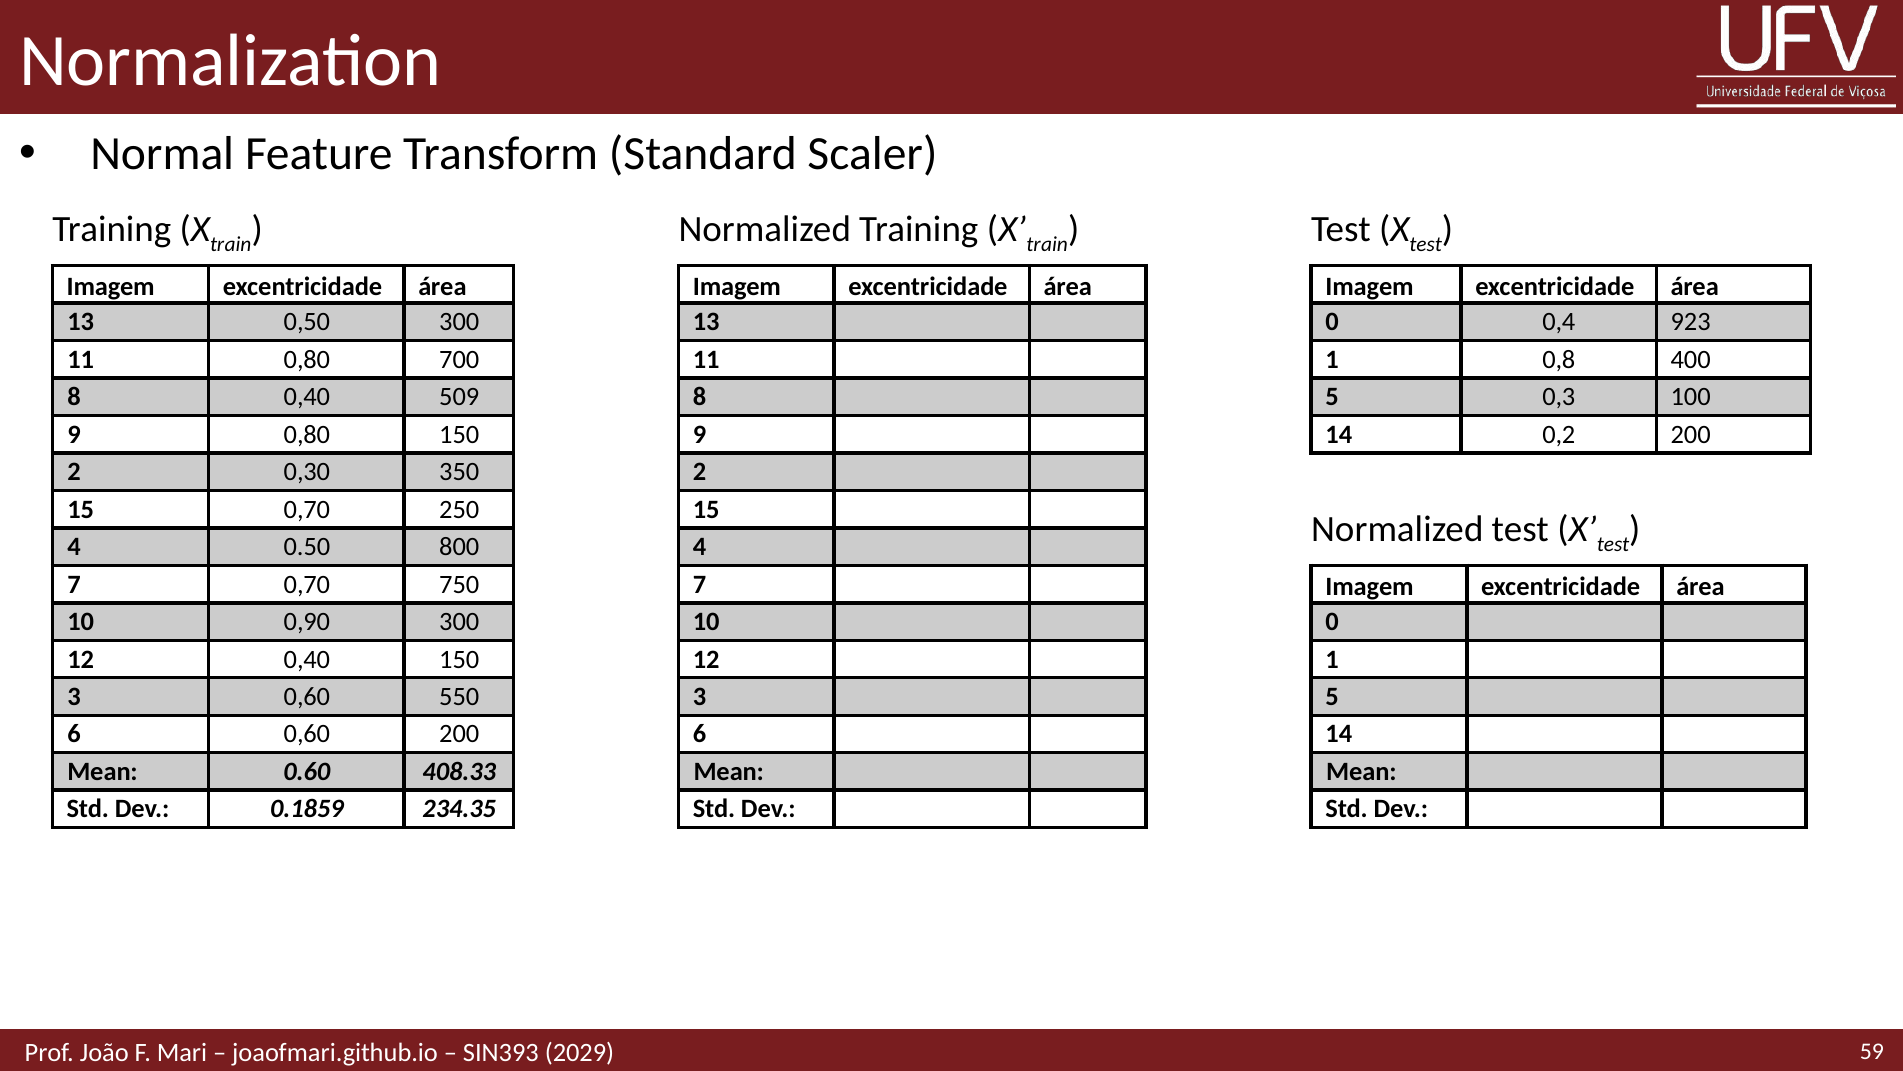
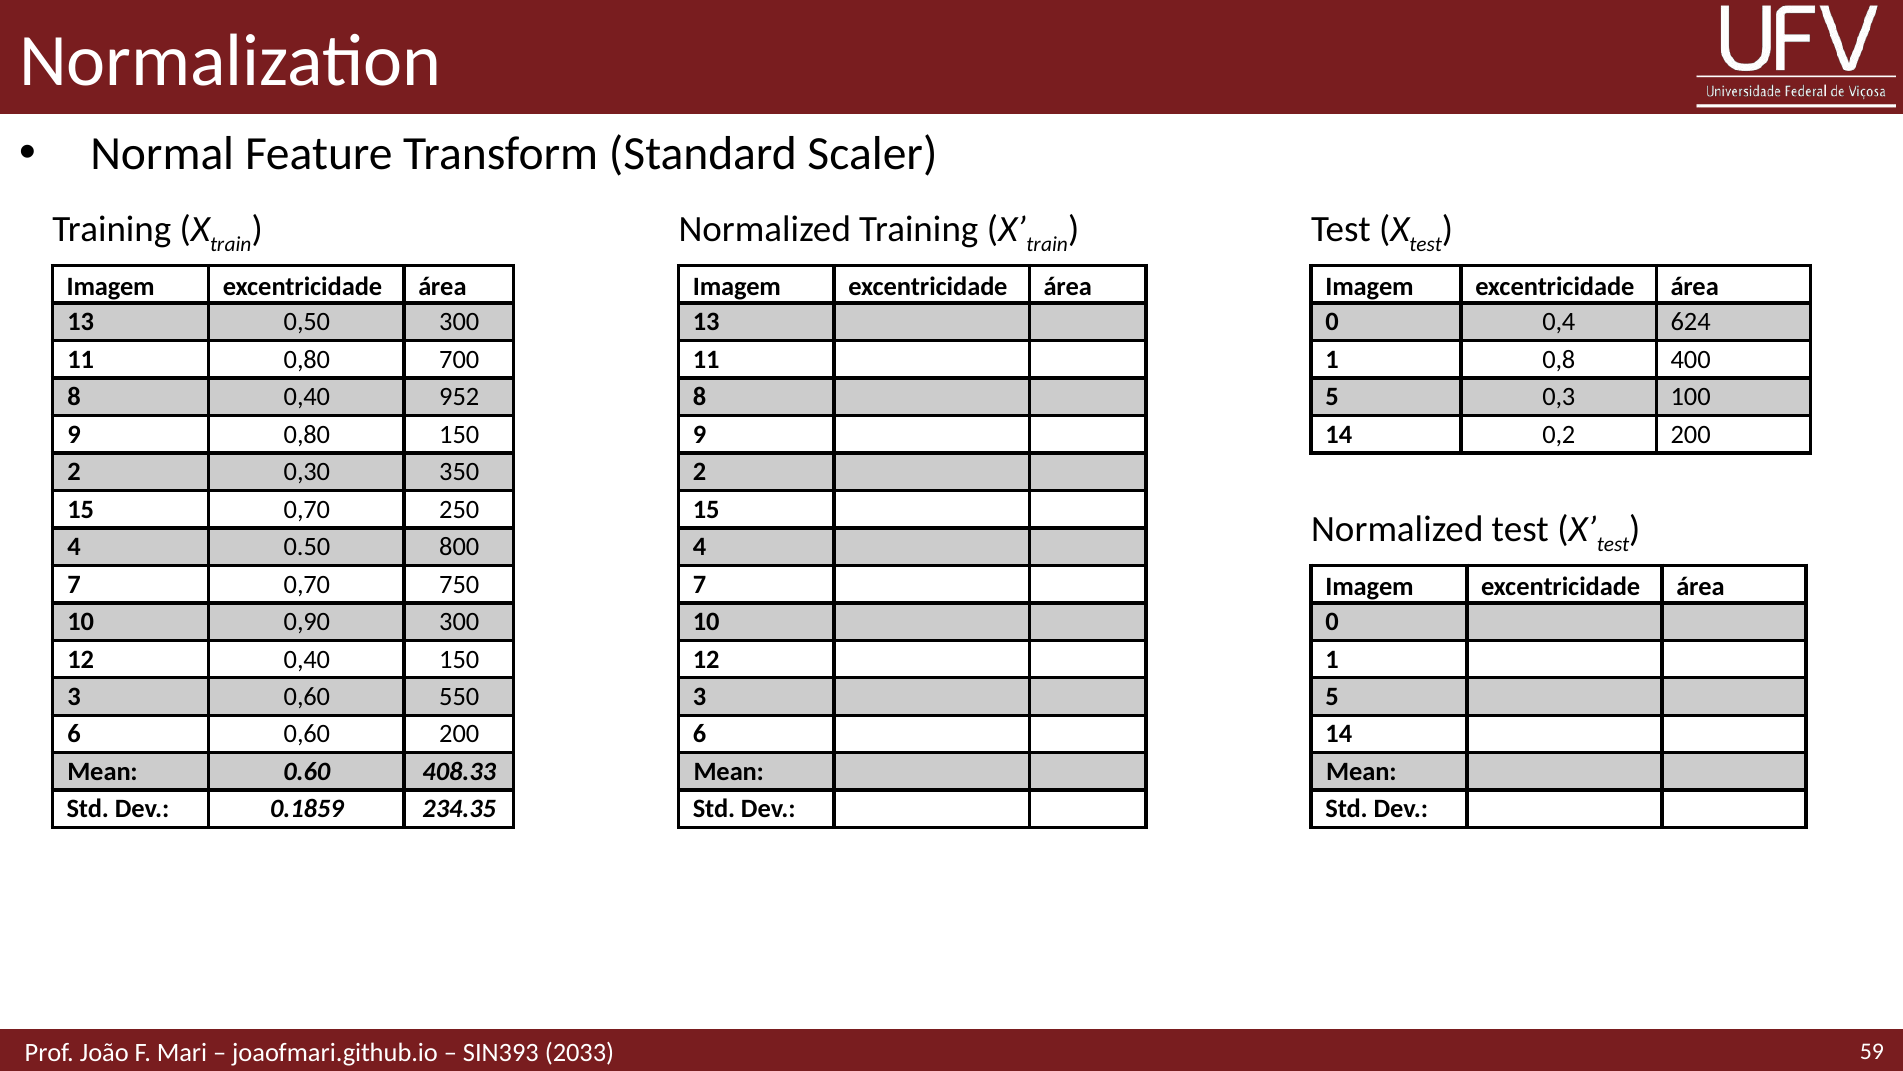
923: 923 -> 624 (1691, 322)
509: 509 -> 952 (459, 397)
2029: 2029 -> 2033 (579, 1052)
